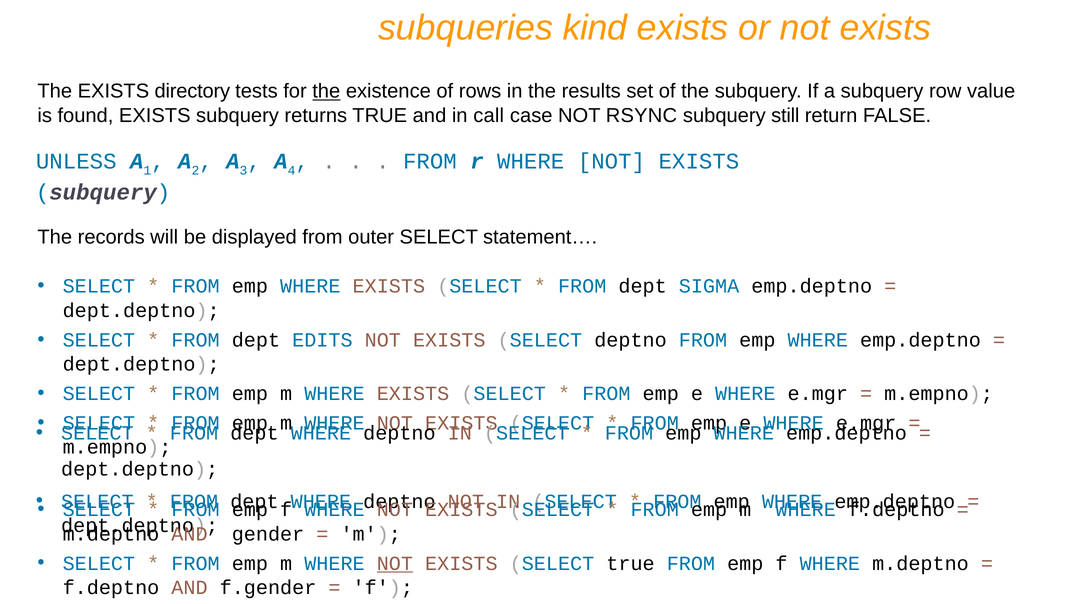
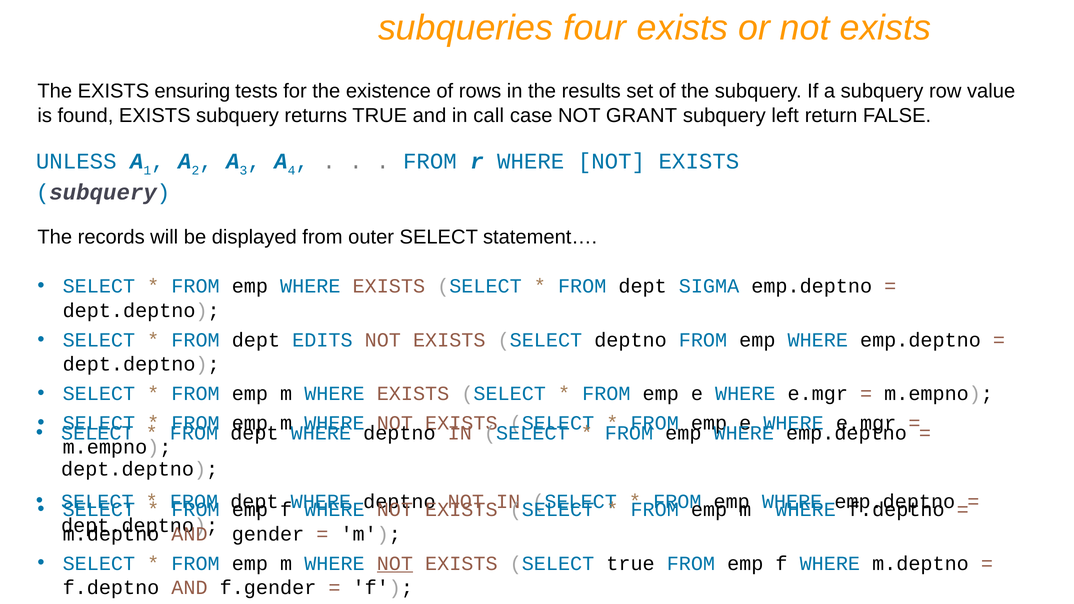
kind: kind -> four (595, 28)
directory: directory -> ensuring (192, 91)
the underline: present -> none (326, 91)
RSYNC: RSYNC -> GRANT (641, 115)
still: still -> left (785, 115)
